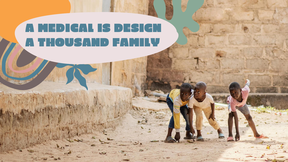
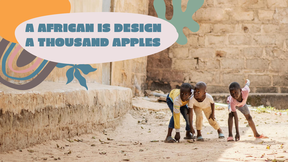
MEDICAL: MEDICAL -> AFRICAN (66, 28)
FAMILY: FAMILY -> APPLES (137, 43)
